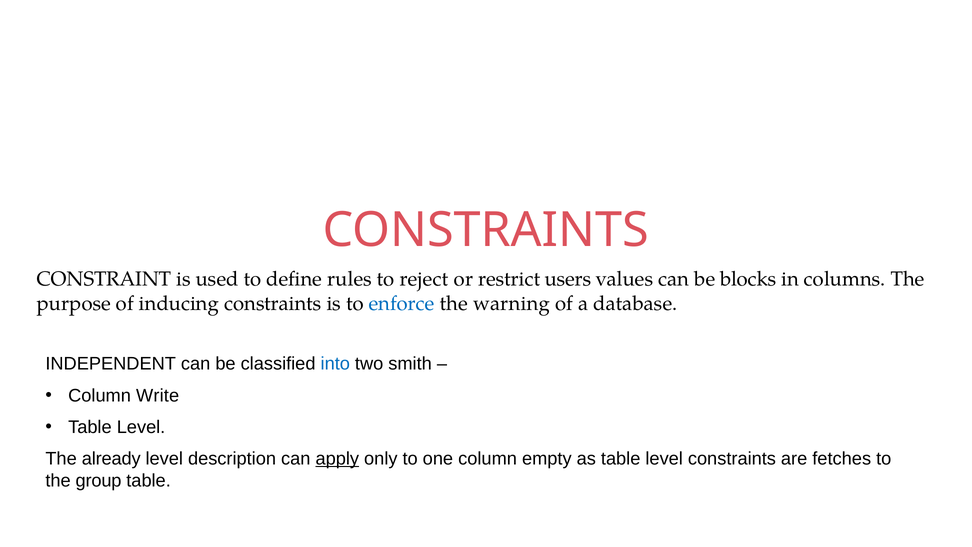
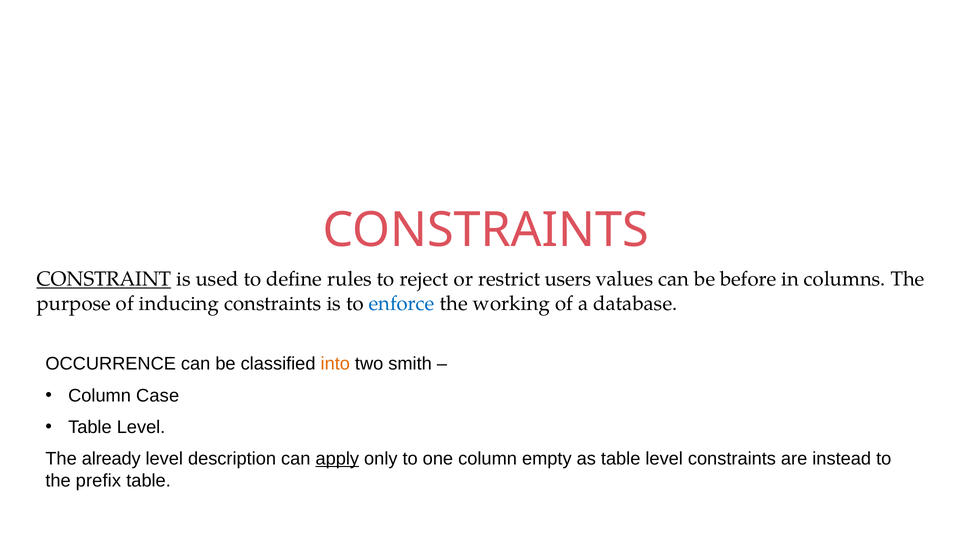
CONSTRAINT underline: none -> present (104, 279)
blocks: blocks -> before (748, 279)
warning: warning -> working (511, 303)
INDEPENDENT: INDEPENDENT -> OCCURRENCE (111, 364)
into colour: blue -> orange (335, 364)
Write: Write -> Case (158, 395)
fetches: fetches -> instead (842, 458)
group: group -> prefix (98, 480)
